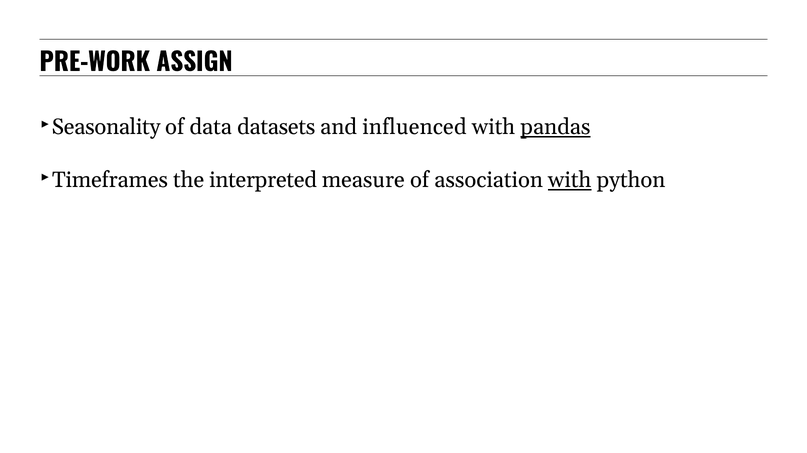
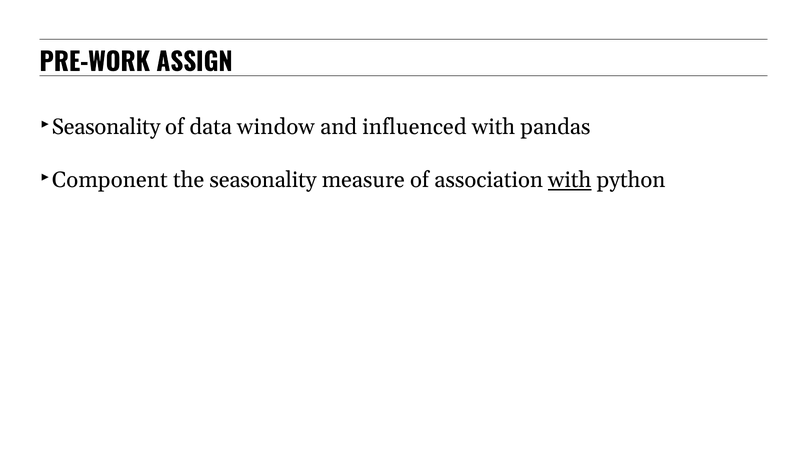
datasets: datasets -> window (276, 127)
pandas underline: present -> none (555, 127)
Timeframes: Timeframes -> Component (110, 180)
the interpreted: interpreted -> seasonality (263, 180)
